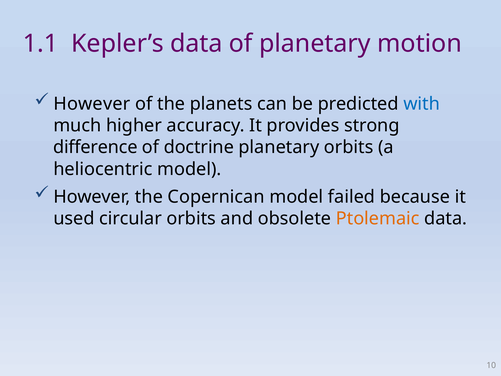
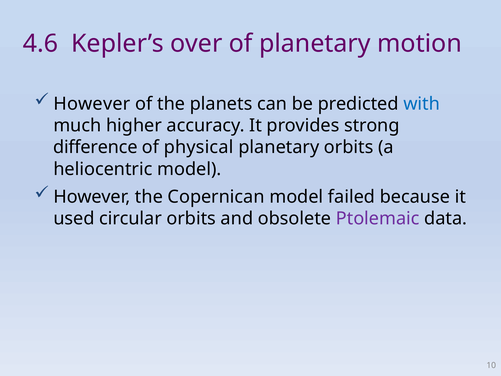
1.1: 1.1 -> 4.6 (40, 43)
Kepler’s data: data -> over (196, 43)
doctrine: doctrine -> physical (199, 147)
Ptolemaic colour: orange -> purple (378, 218)
